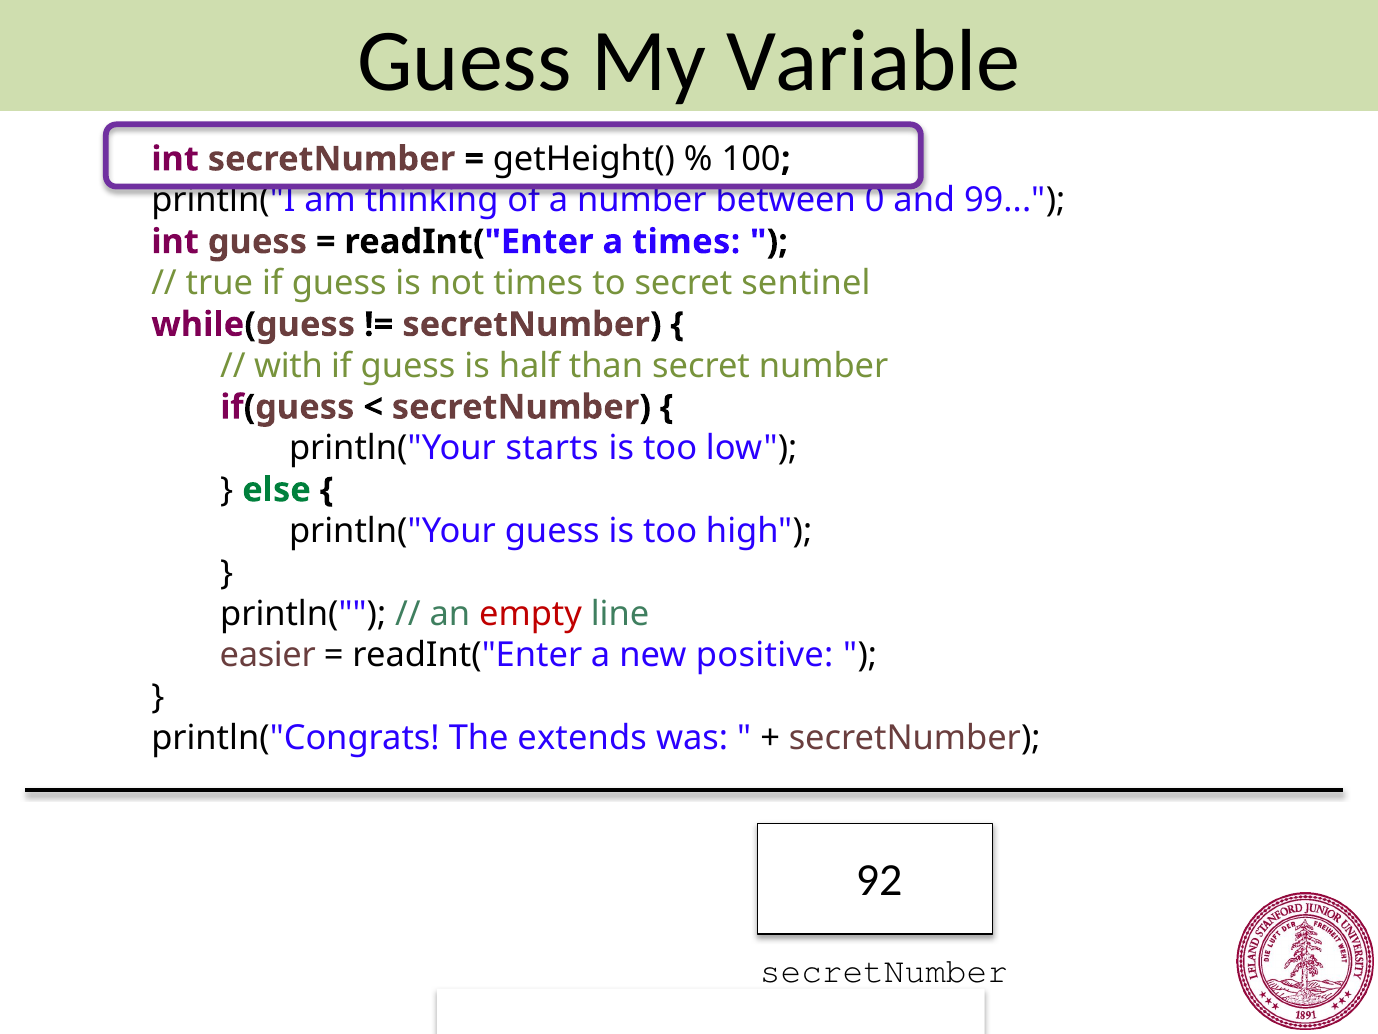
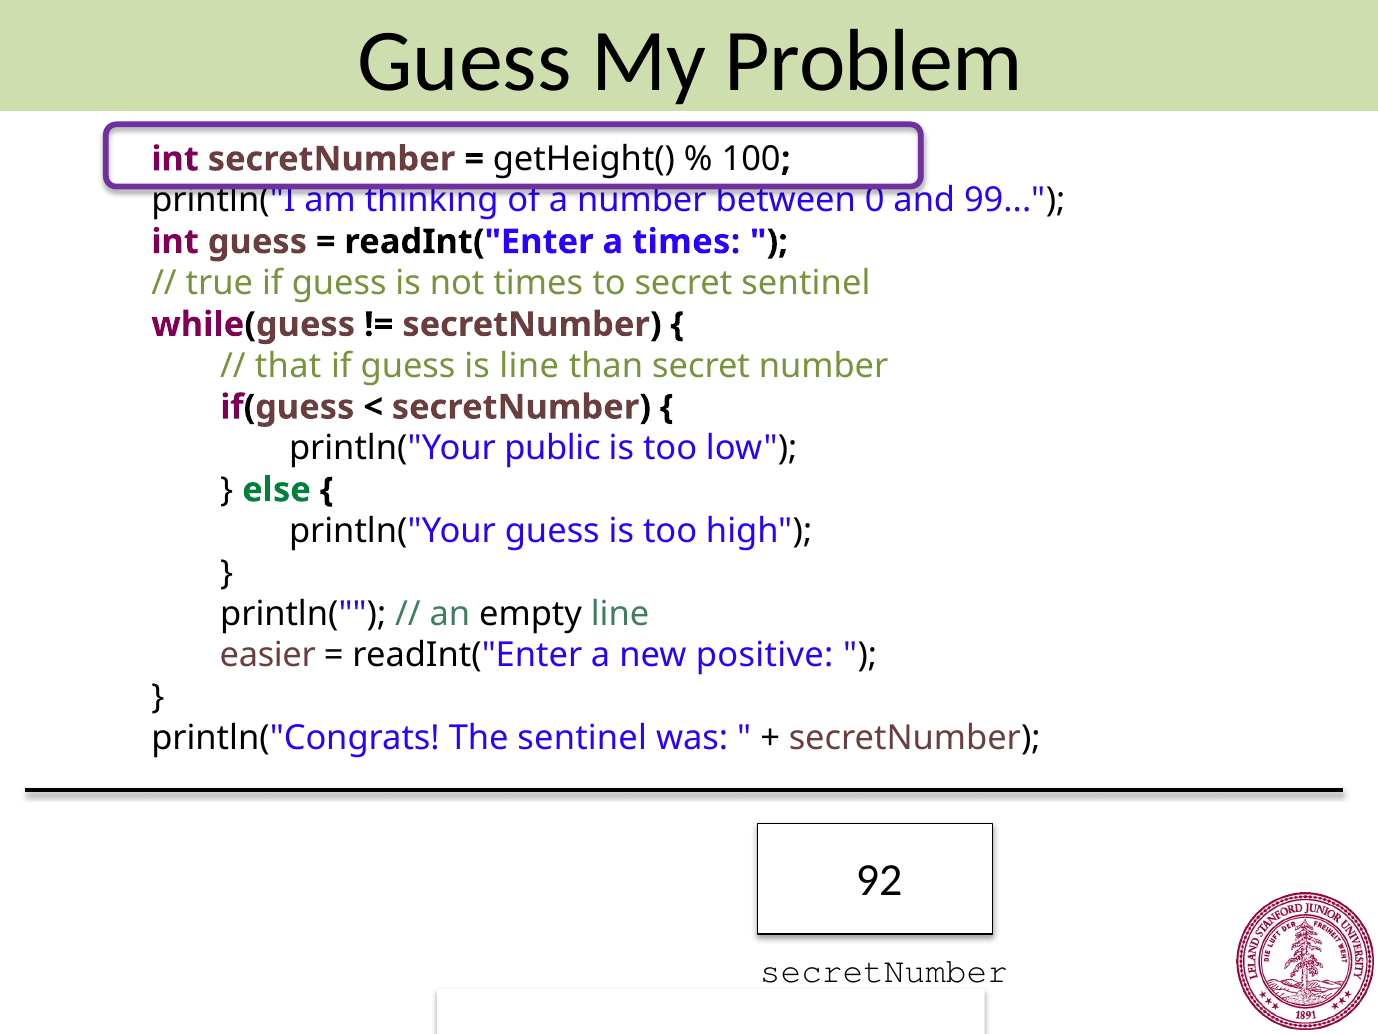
Variable: Variable -> Problem (874, 61)
with: with -> that (288, 366)
is half: half -> line (529, 366)
starts: starts -> public (552, 448)
empty colour: red -> black (531, 614)
The extends: extends -> sentinel (582, 738)
